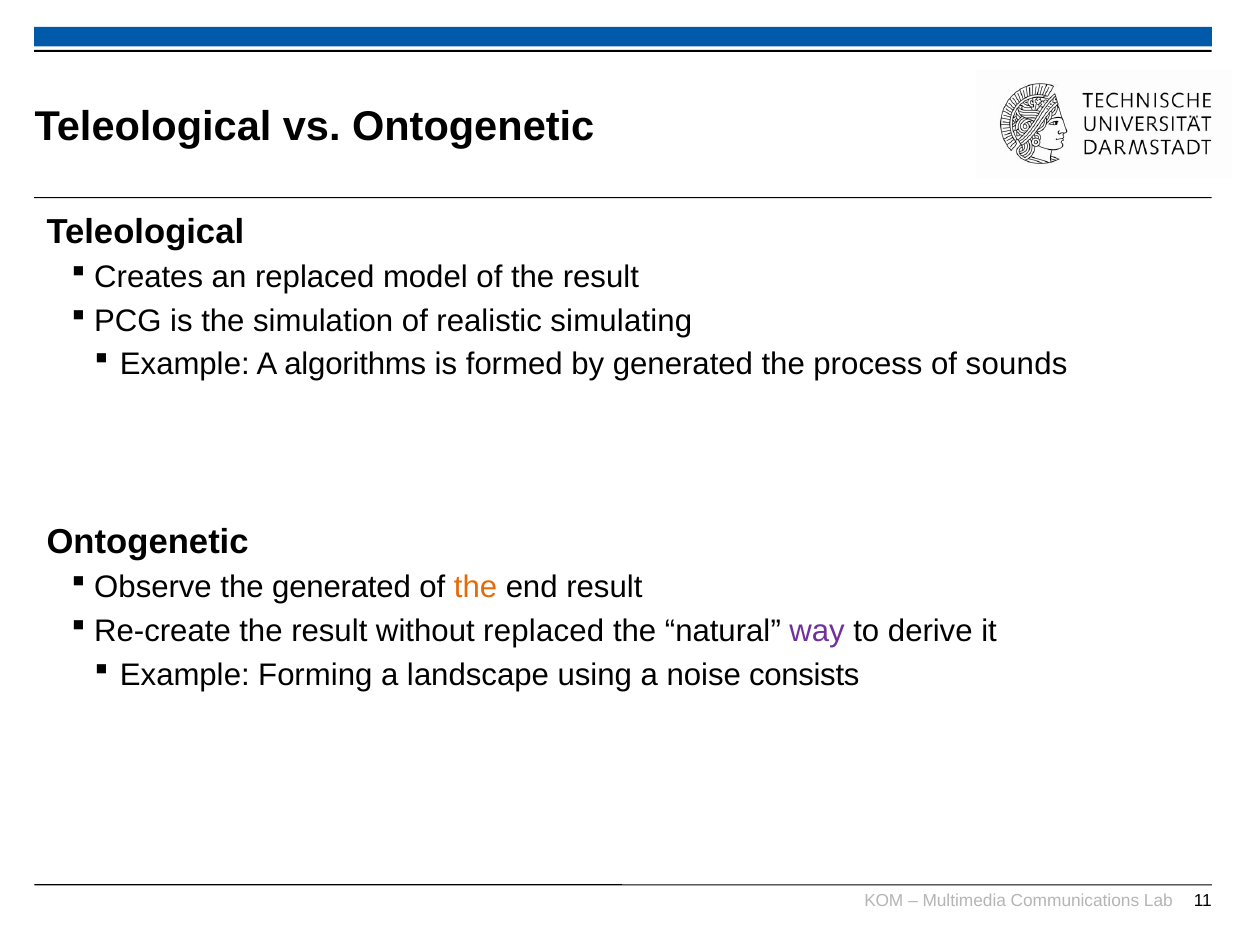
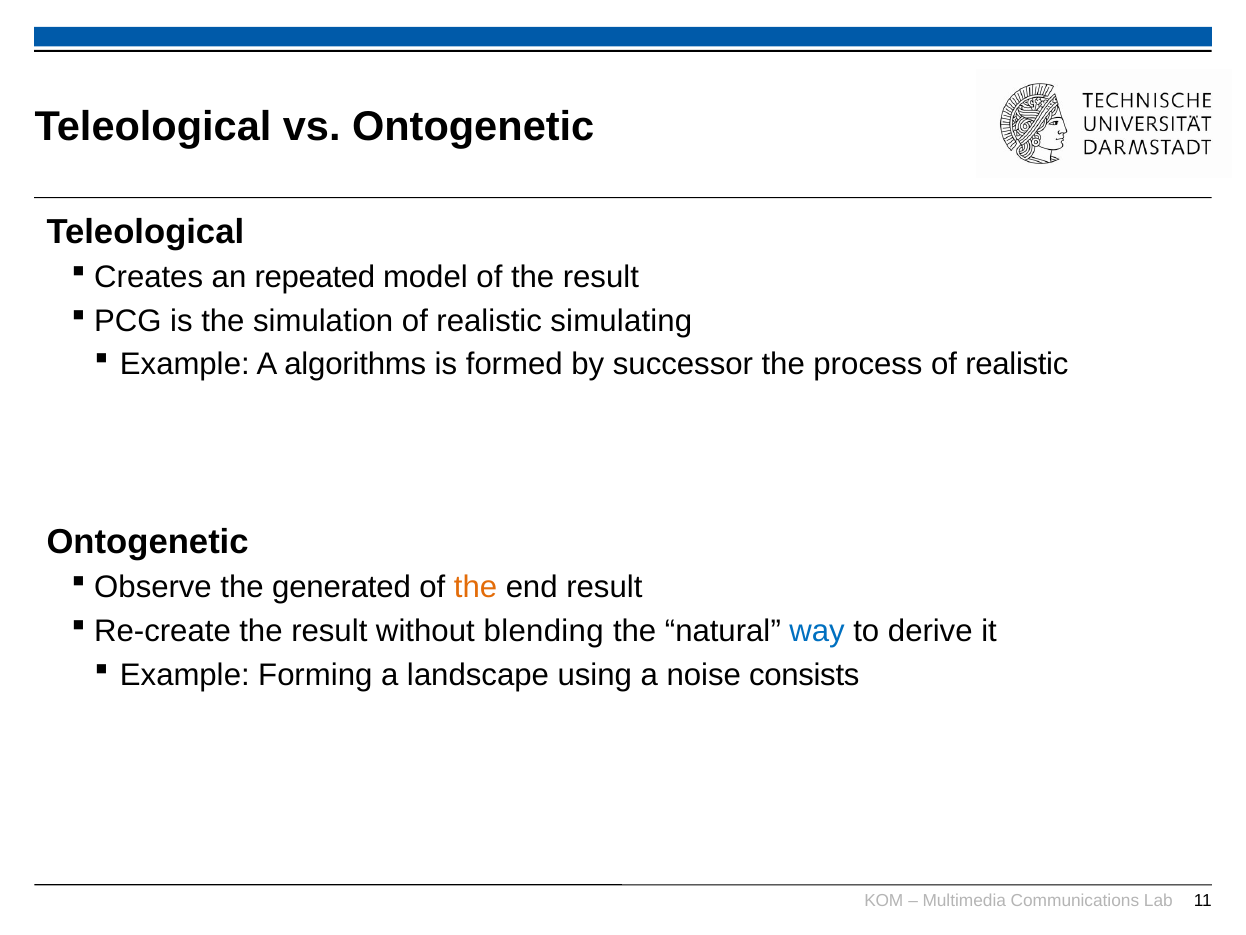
an replaced: replaced -> repeated (315, 277)
by generated: generated -> successor (683, 364)
process of sounds: sounds -> realistic (1017, 364)
without replaced: replaced -> blending (544, 631)
way colour: purple -> blue (817, 631)
